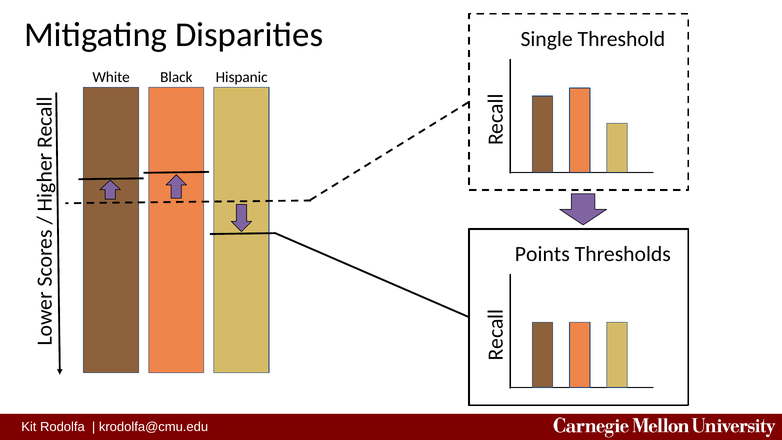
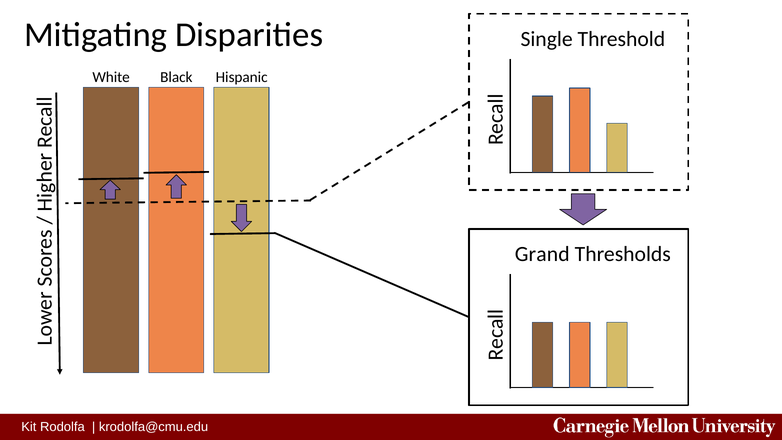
Points: Points -> Grand (542, 254)
